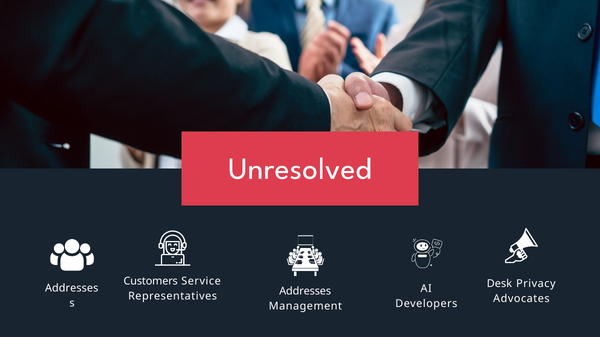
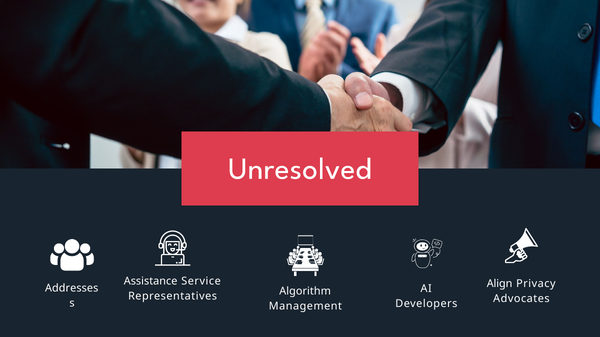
Customers: Customers -> Assistance (151, 282)
Desk: Desk -> Align (500, 284)
Representatives Addresses: Addresses -> Algorithm (305, 291)
